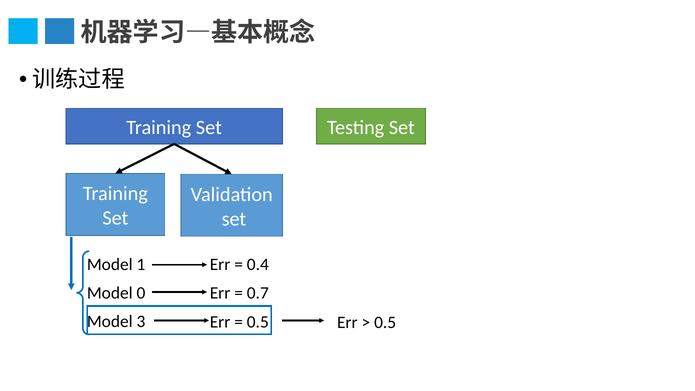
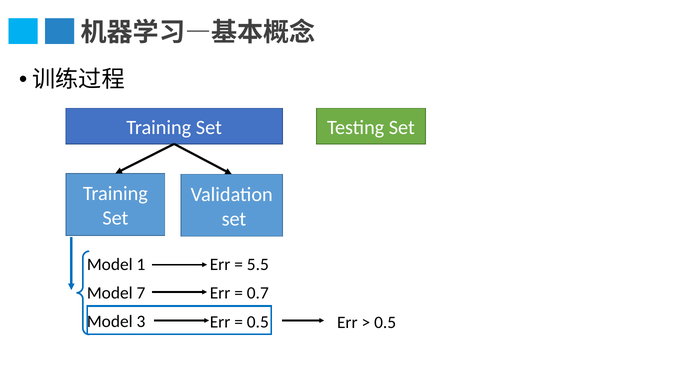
0.4: 0.4 -> 5.5 (258, 265)
0: 0 -> 7 (141, 293)
